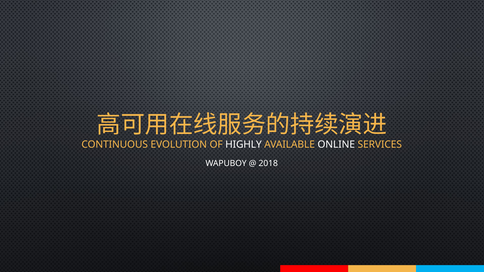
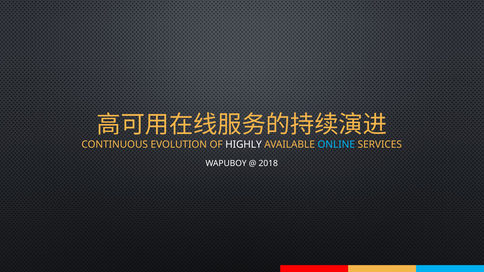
ONLINE colour: white -> light blue (336, 145)
